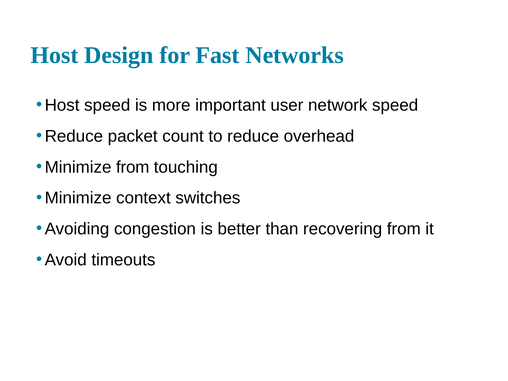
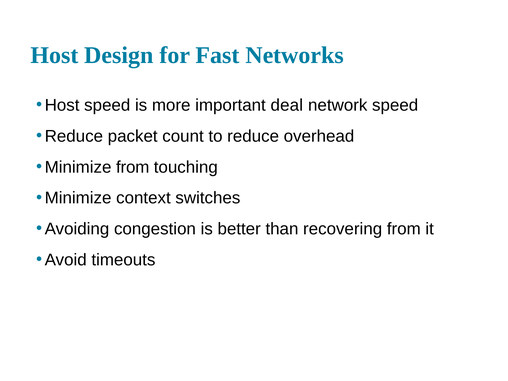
user: user -> deal (287, 105)
